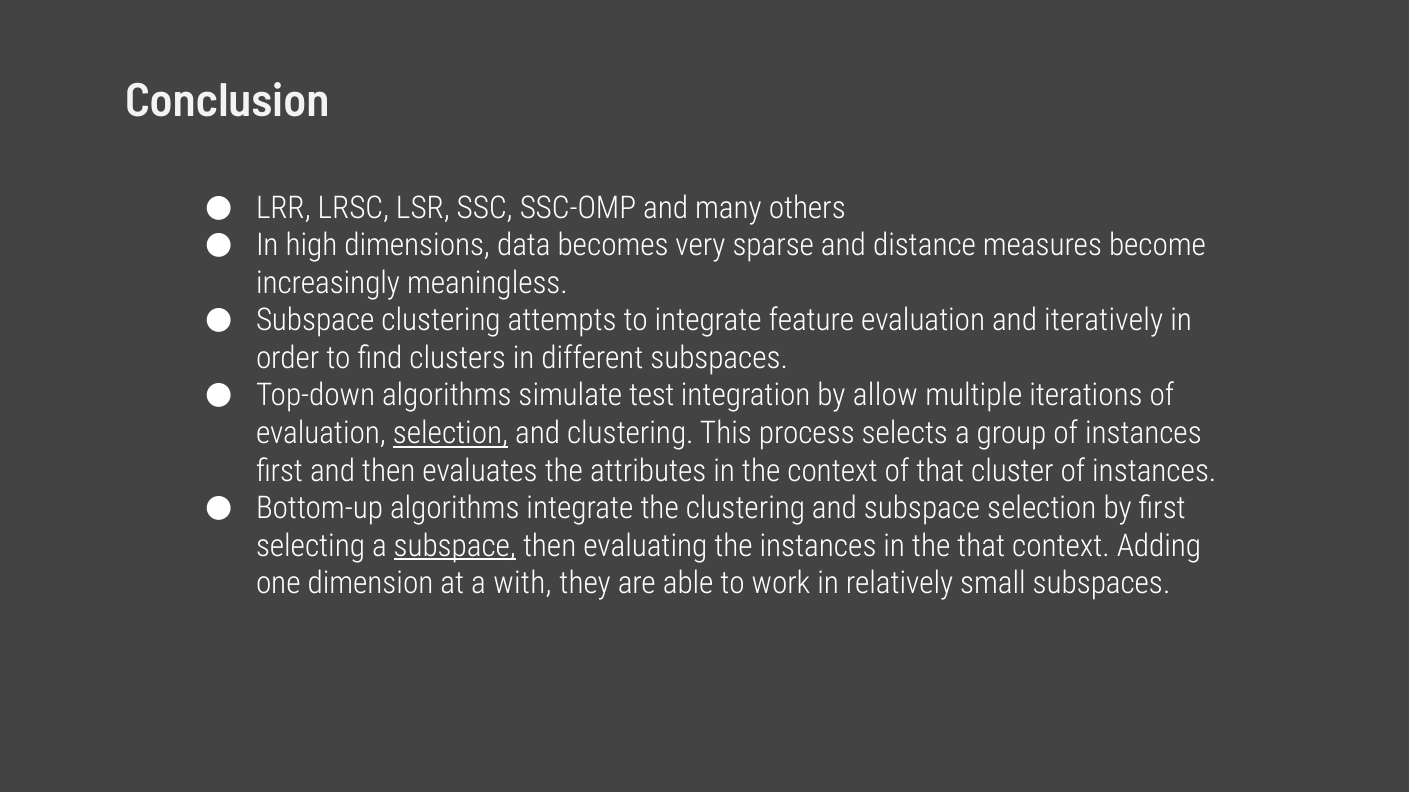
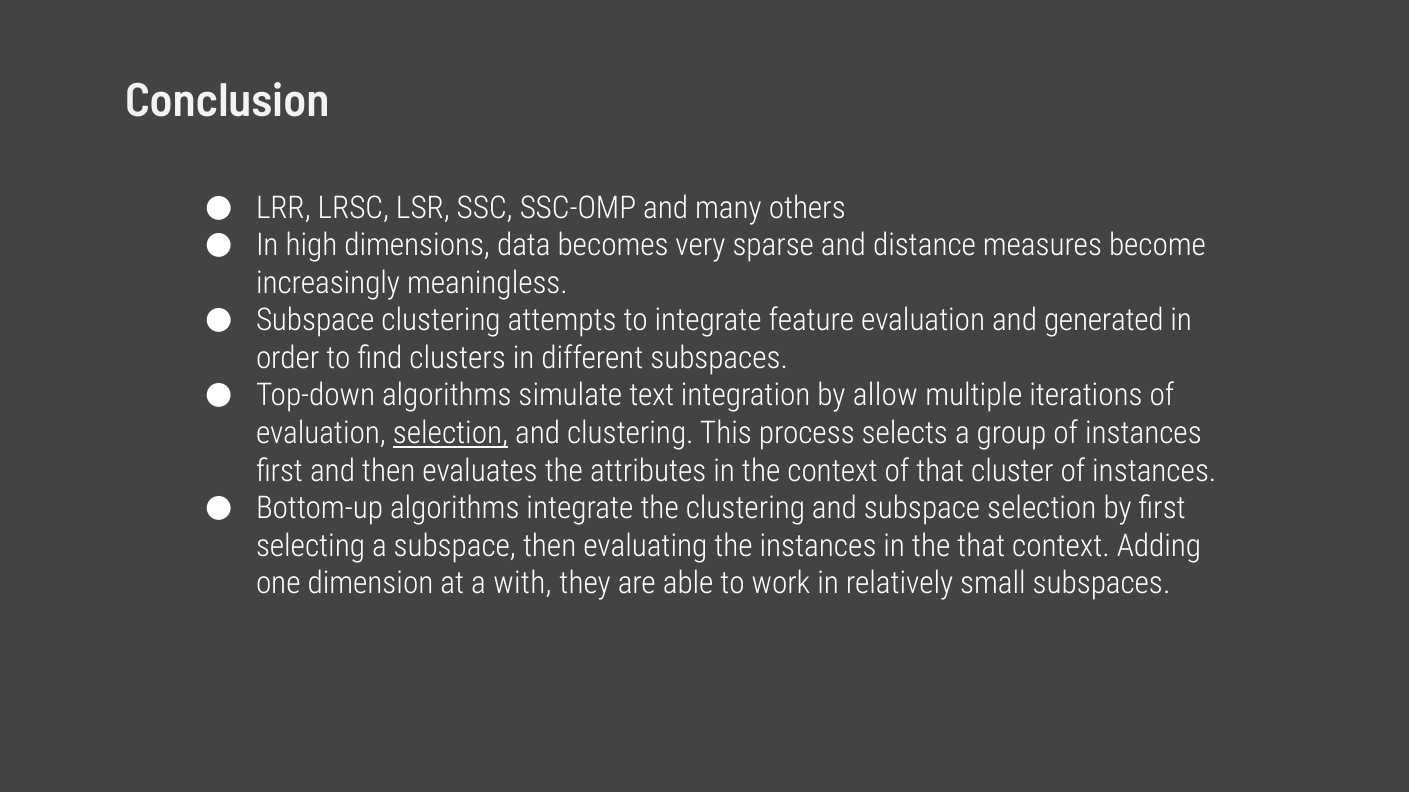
iteratively: iteratively -> generated (1104, 321)
test: test -> text (652, 396)
subspace underline: present -> none (455, 546)
